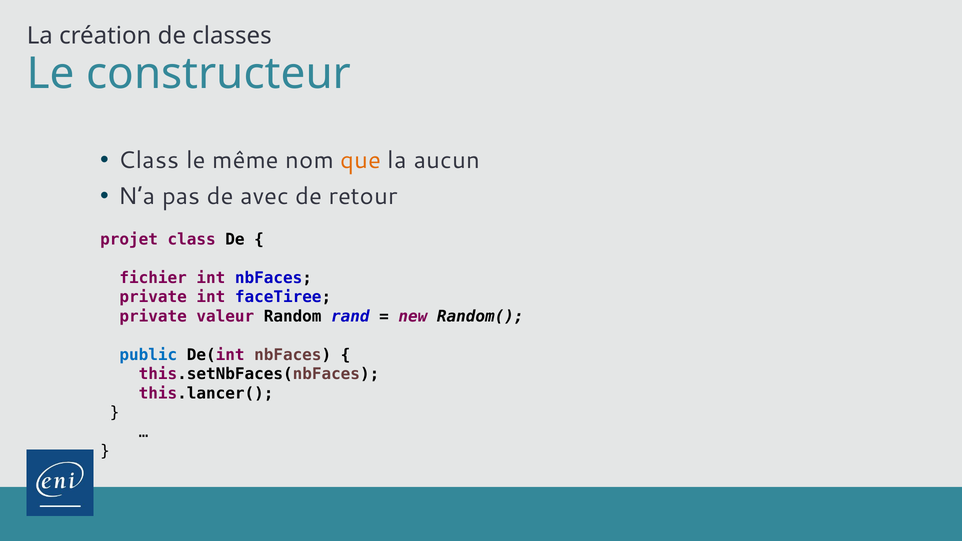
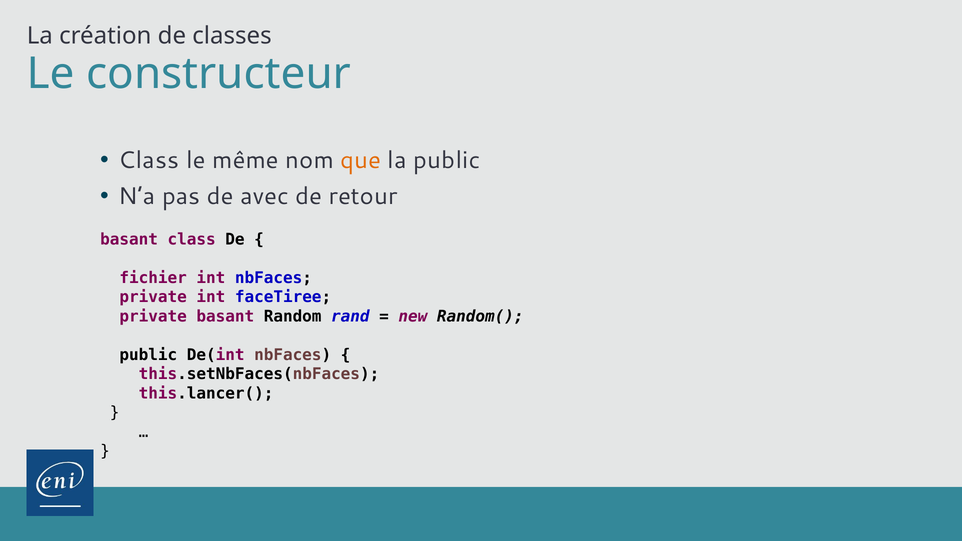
la aucun: aucun -> public (447, 161)
projet: projet -> basant (129, 240)
private valeur: valeur -> basant (225, 316)
public colour: blue -> black (148, 355)
